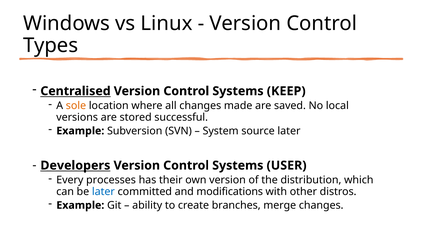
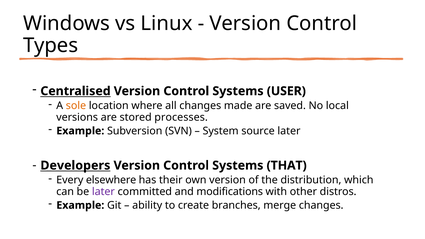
KEEP: KEEP -> USER (286, 91)
successful: successful -> processes (181, 117)
USER: USER -> THAT (287, 166)
processes: processes -> elsewhere (111, 180)
later colour: blue -> purple (103, 192)
